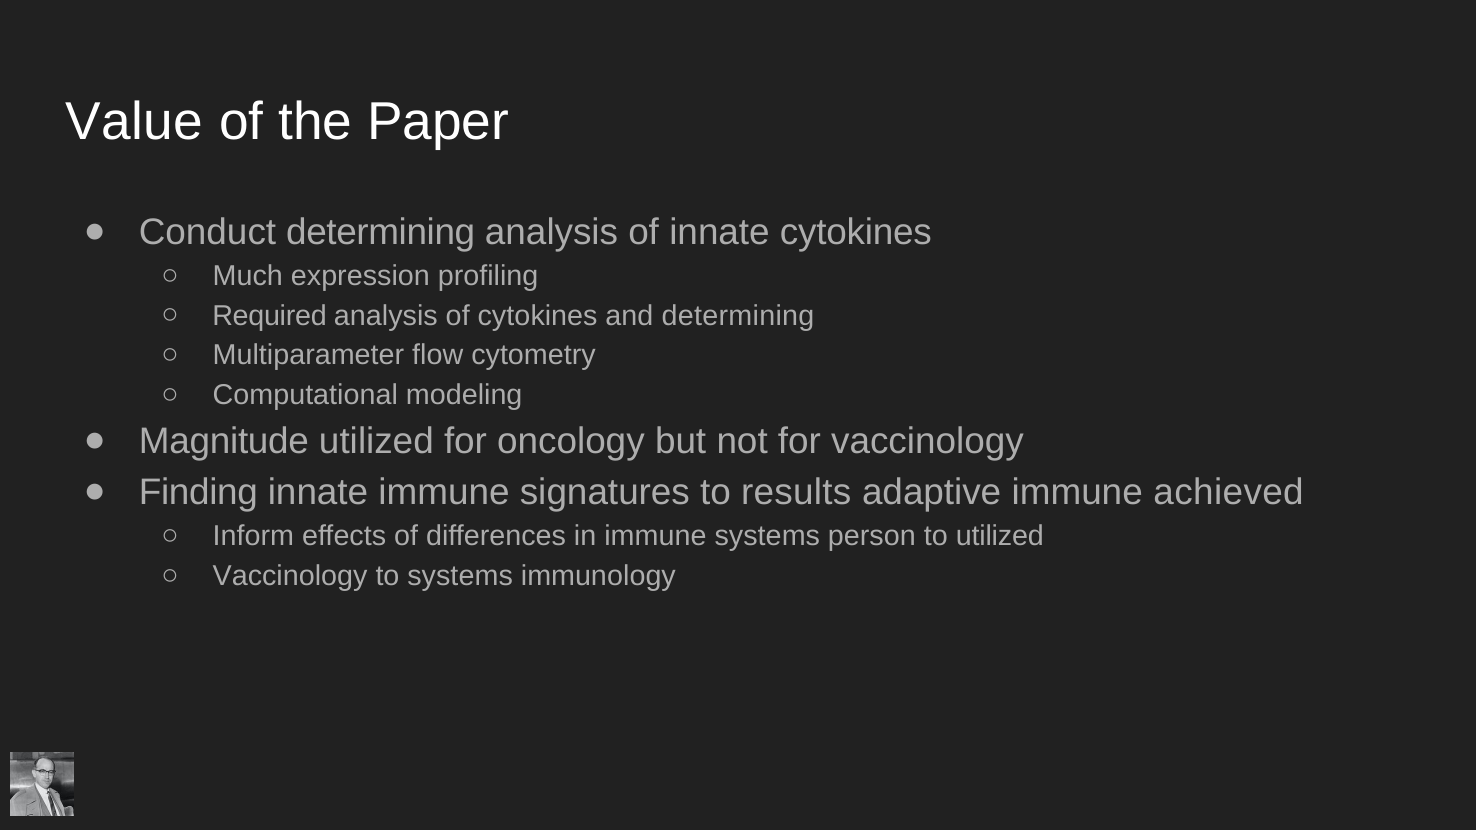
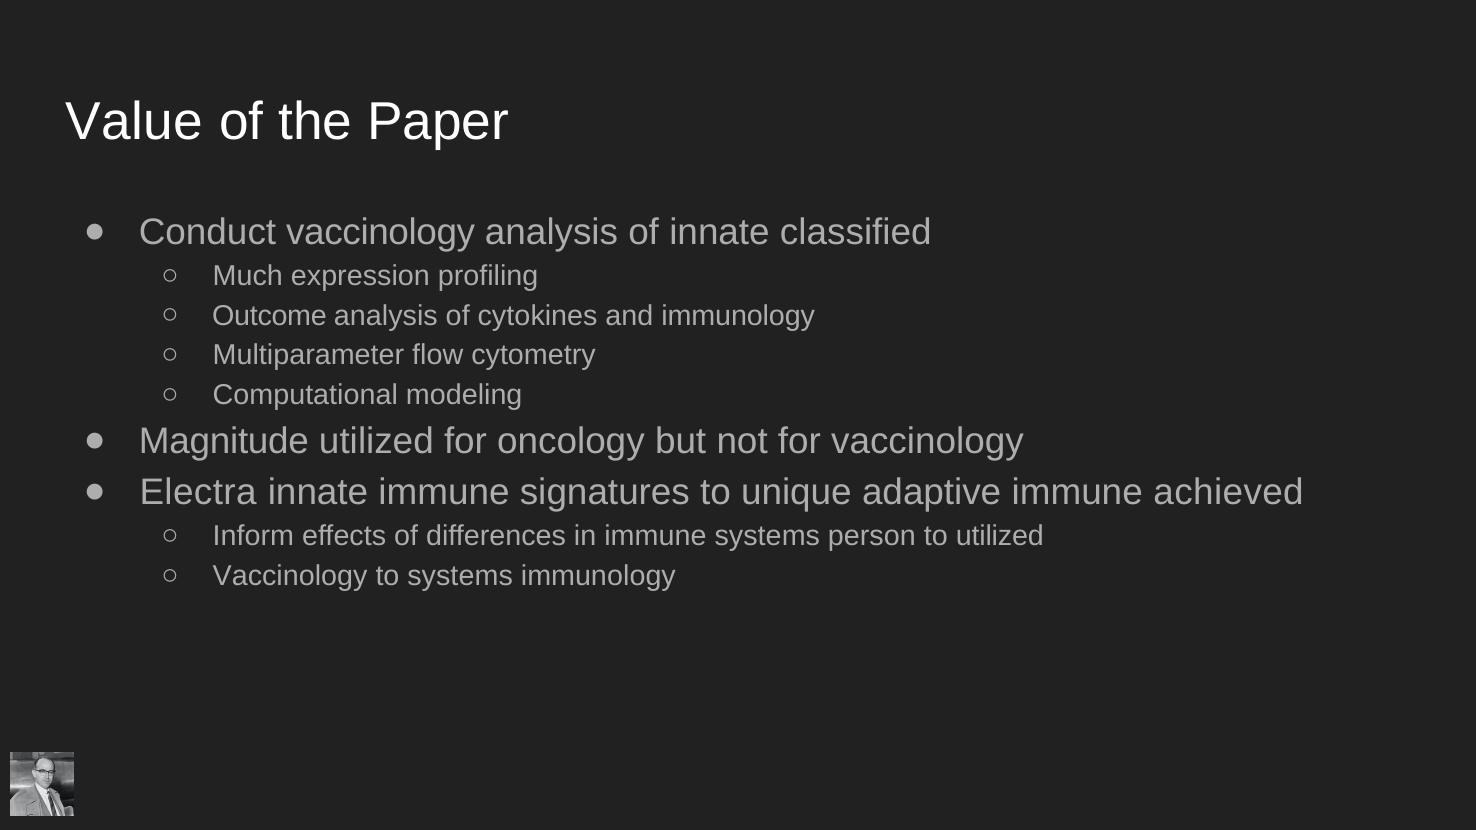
Conduct determining: determining -> vaccinology (381, 232)
innate cytokines: cytokines -> classified (856, 232)
Required: Required -> Outcome (269, 316)
and determining: determining -> immunology (738, 316)
Finding: Finding -> Electra (198, 493)
results: results -> unique (796, 493)
